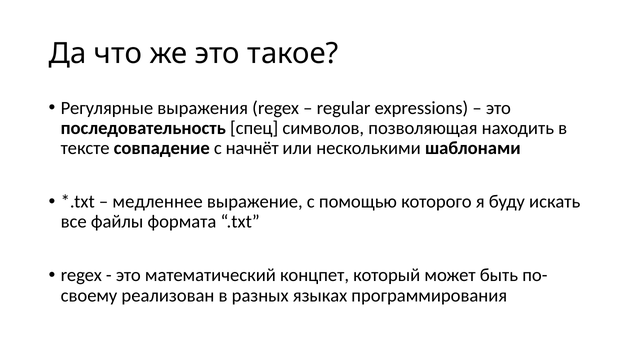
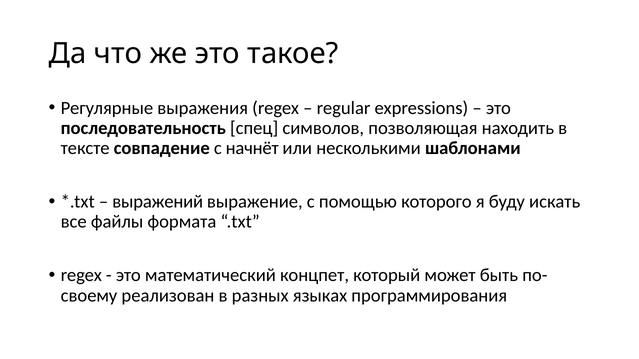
медленнее: медленнее -> выражений (158, 202)
